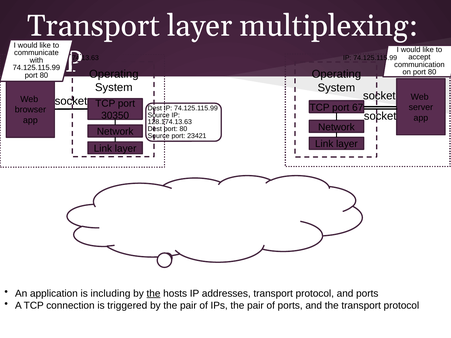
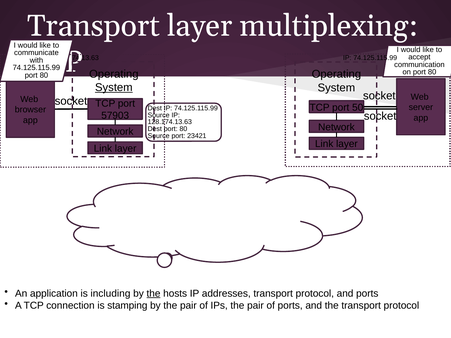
System underline: none -> present (114, 88)
67: 67 -> 50 (358, 107)
30350: 30350 -> 57903 (115, 116)
triggered: triggered -> stamping (127, 306)
